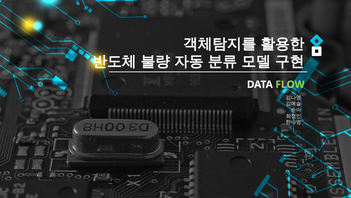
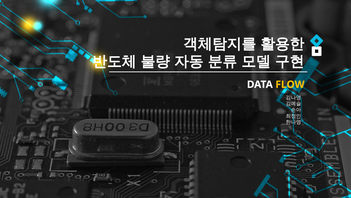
FLOW colour: light green -> yellow (290, 84)
